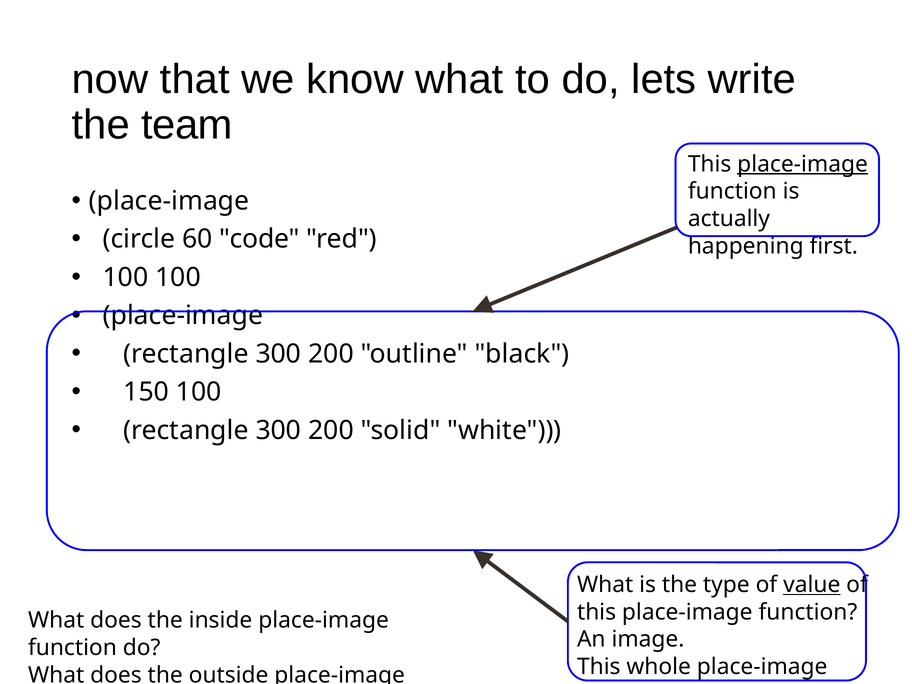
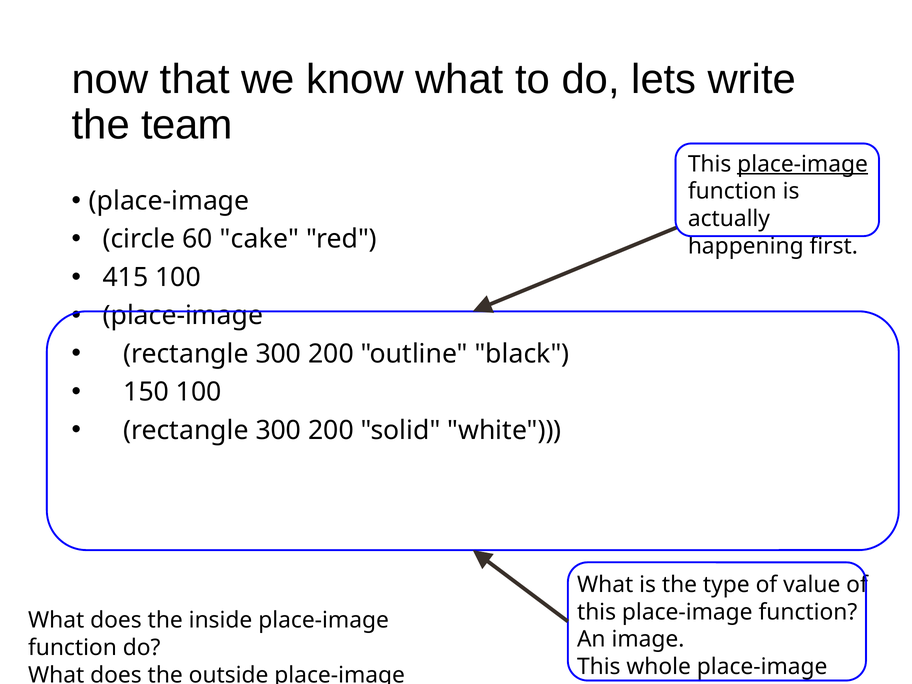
code: code -> cake (259, 239)
100: 100 -> 415 (126, 277)
value underline: present -> none (812, 585)
